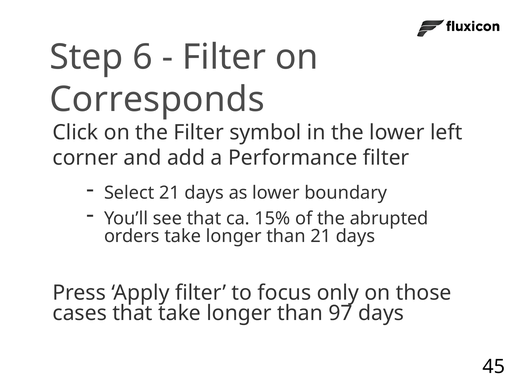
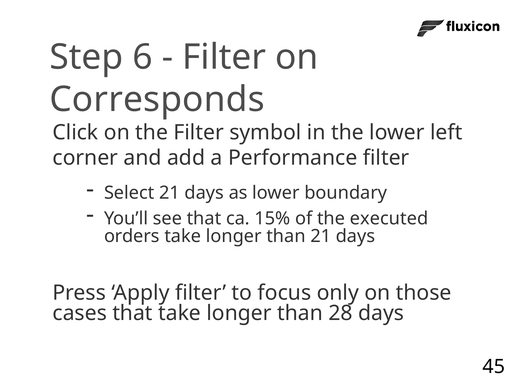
abrupted: abrupted -> executed (389, 218)
97: 97 -> 28 (341, 313)
